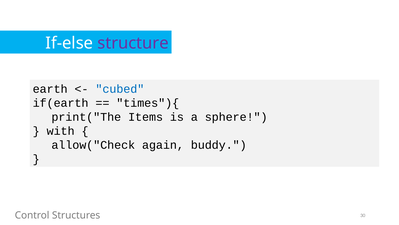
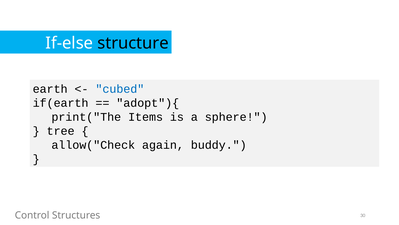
structure colour: purple -> black (133, 43)
times"){: times"){ -> adopt"){ (148, 103)
with: with -> tree (61, 131)
